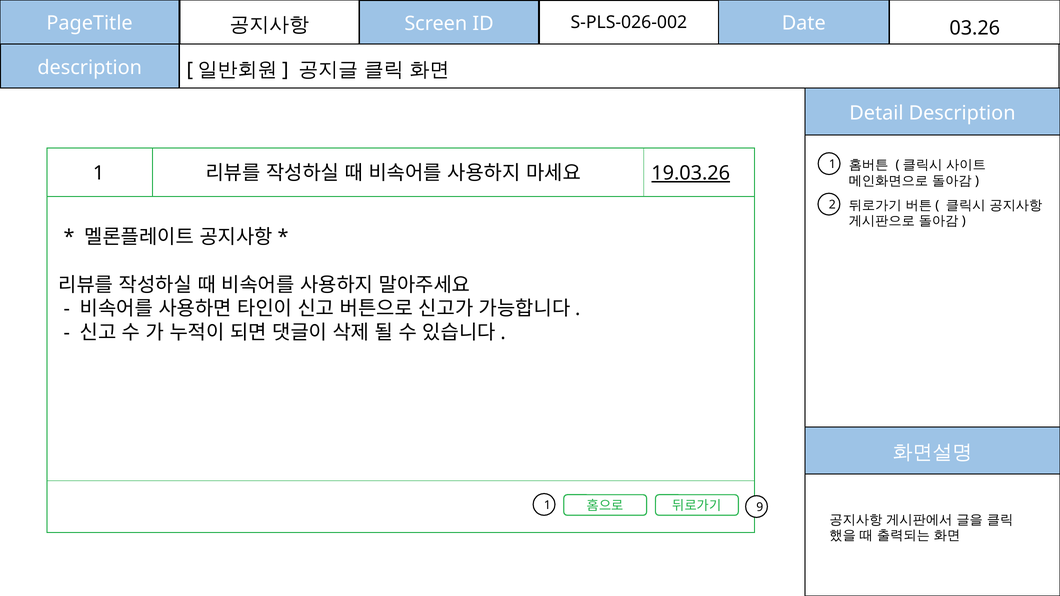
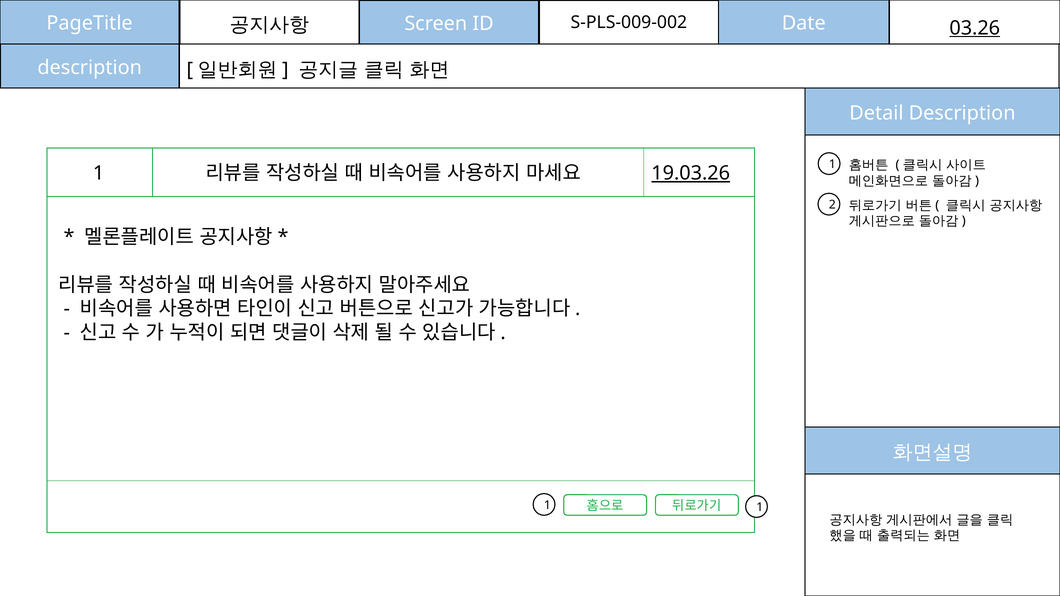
S-PLS-026-002: S-PLS-026-002 -> S-PLS-009-002 (629, 23)
03.26 underline: none -> present (975, 28)
1 9: 9 -> 1 (760, 508)
